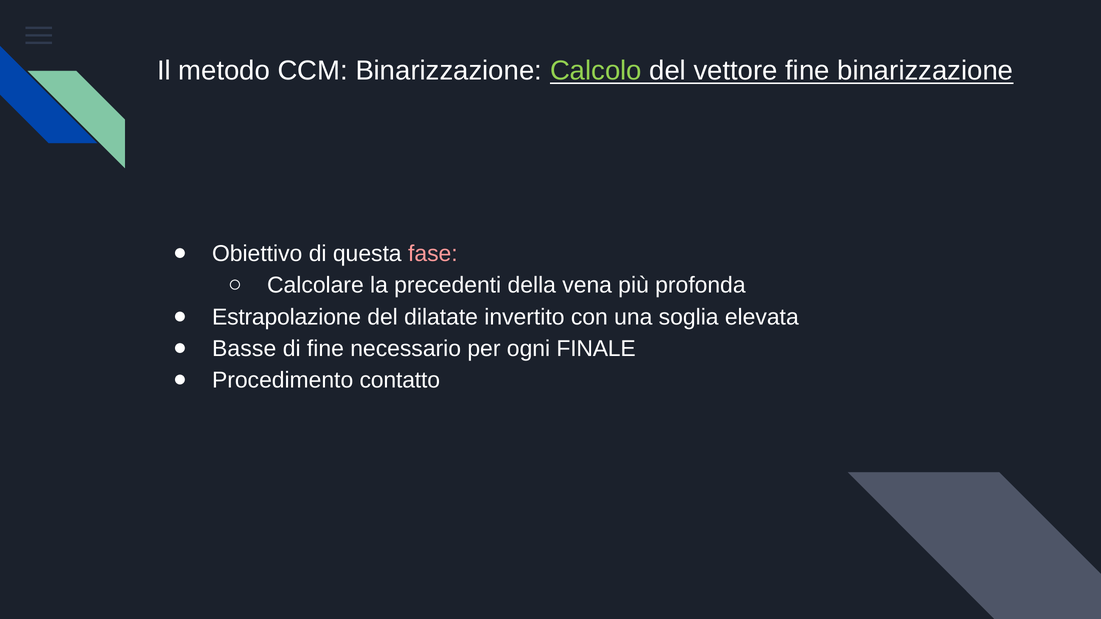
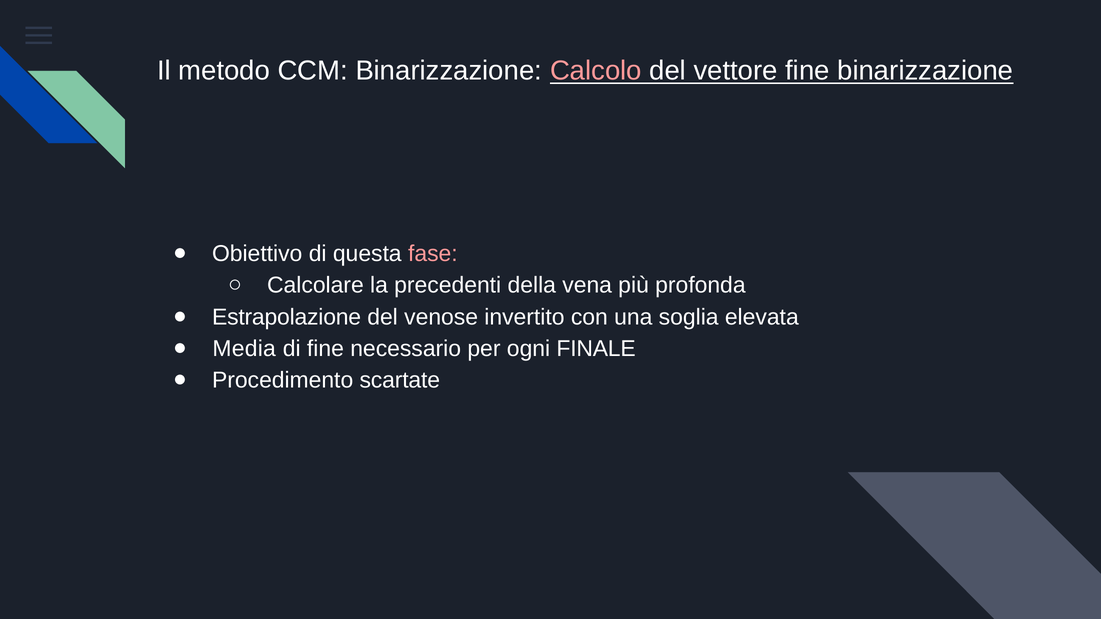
Calcolo colour: light green -> pink (596, 71)
dilatate: dilatate -> venose (441, 317)
Basse: Basse -> Media (244, 349)
contatto: contatto -> scartate (400, 380)
